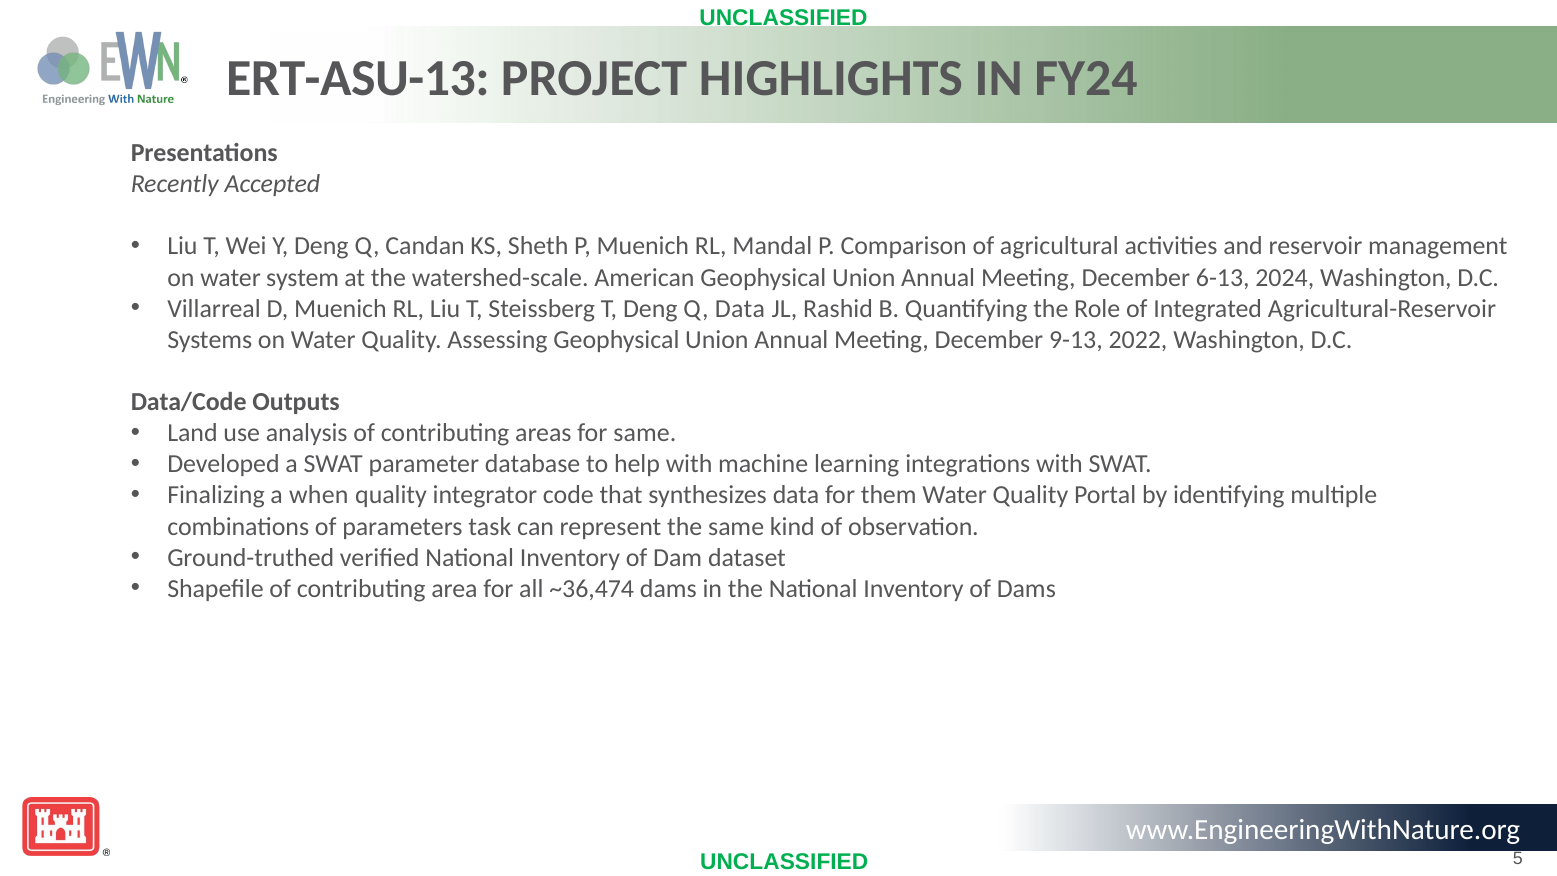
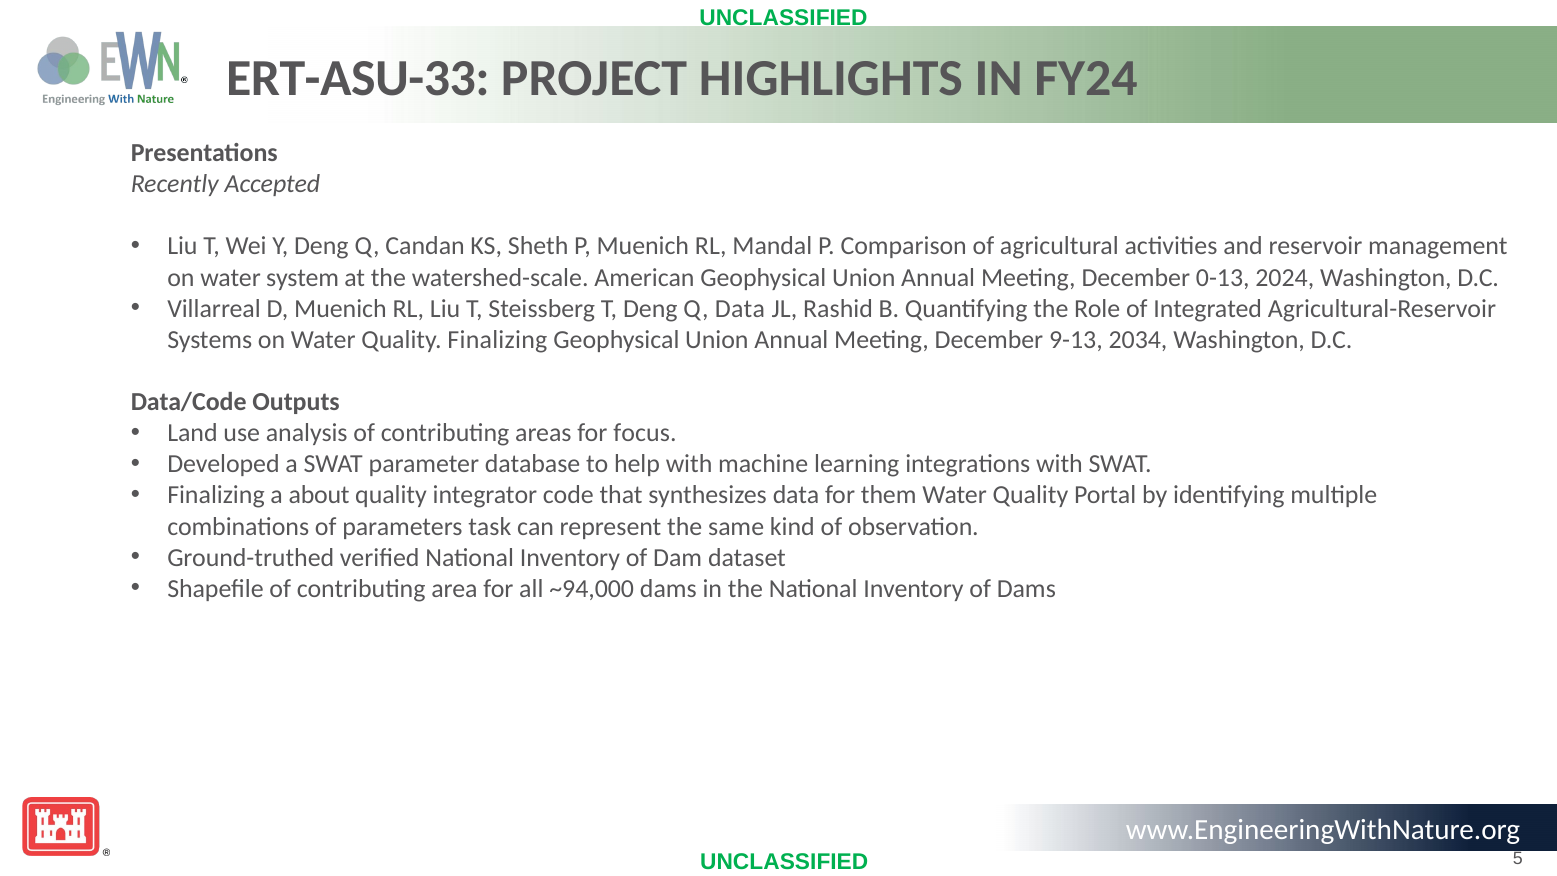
ERT-ASU-13: ERT-ASU-13 -> ERT-ASU-33 (358, 78)
6-13: 6-13 -> 0-13 (1223, 277)
Quality Assessing: Assessing -> Finalizing (497, 340)
2022: 2022 -> 2034 (1138, 340)
for same: same -> focus (645, 433)
when: when -> about (319, 495)
~36,474: ~36,474 -> ~94,000 (592, 589)
